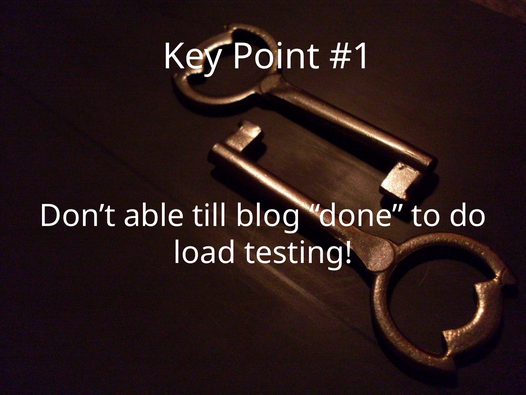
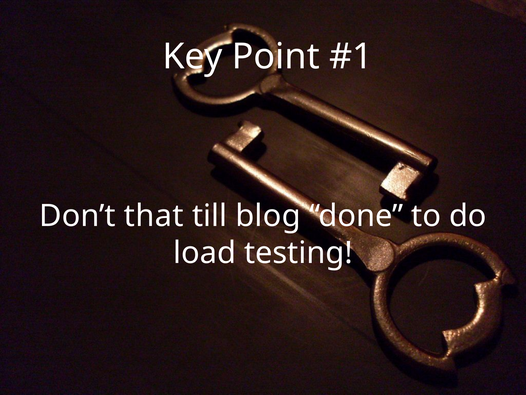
able: able -> that (154, 216)
